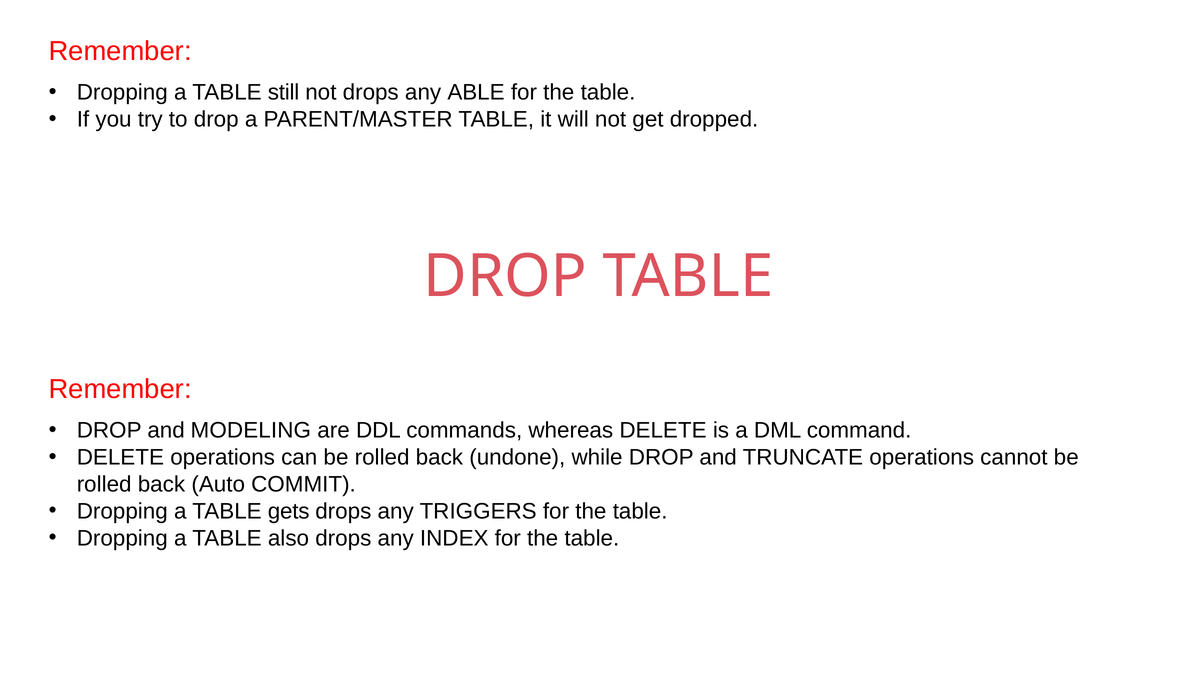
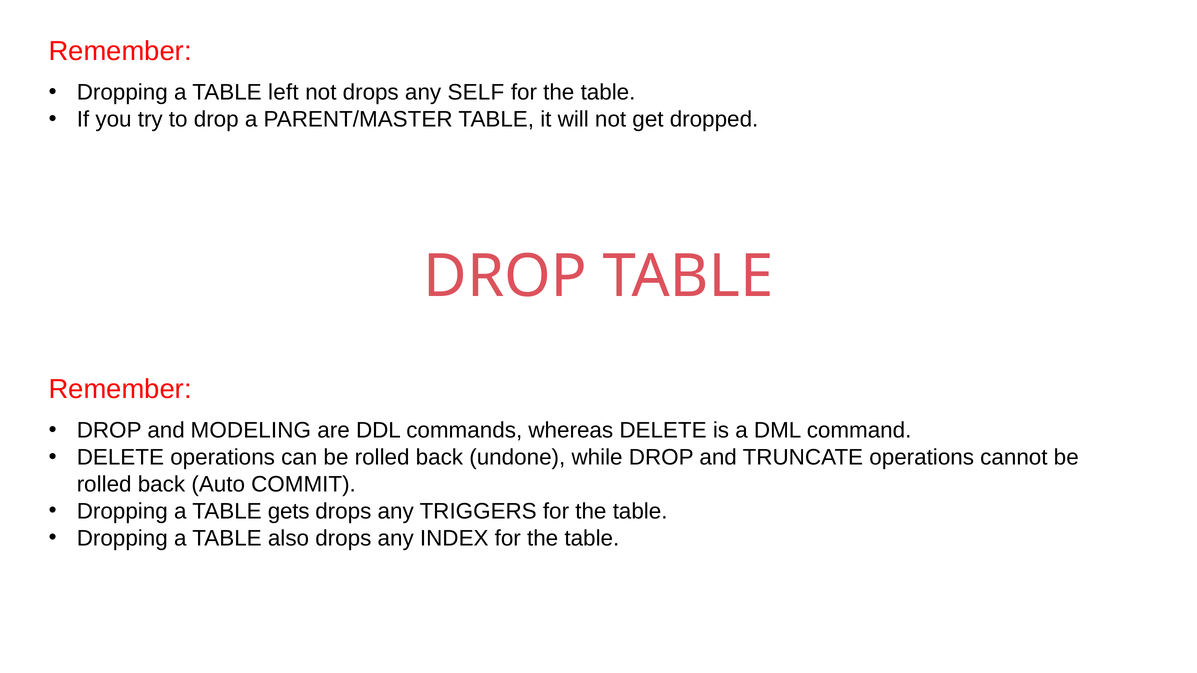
still: still -> left (283, 93)
ABLE: ABLE -> SELF (476, 93)
